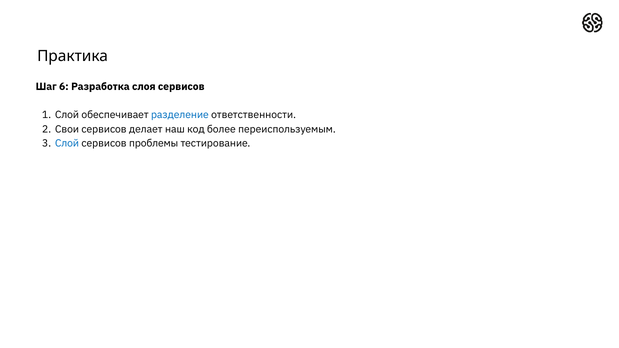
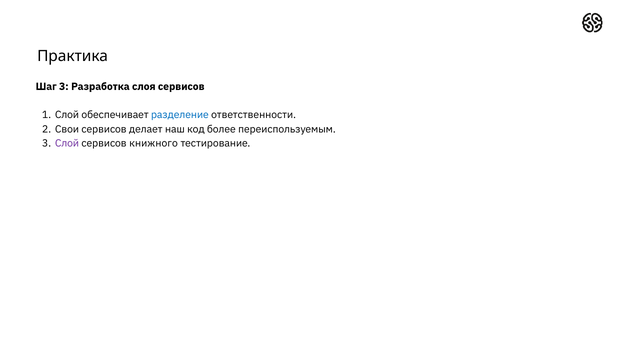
Шаг 6: 6 -> 3 (64, 87)
Слой colour: blue -> purple (67, 143)
проблемы: проблемы -> книжного (154, 143)
